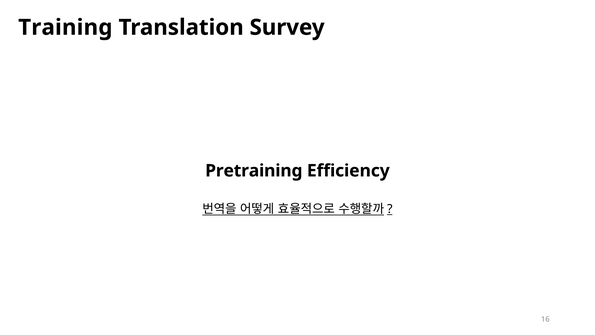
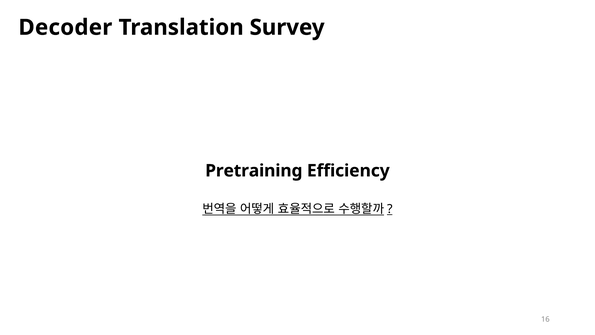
Training: Training -> Decoder (65, 27)
